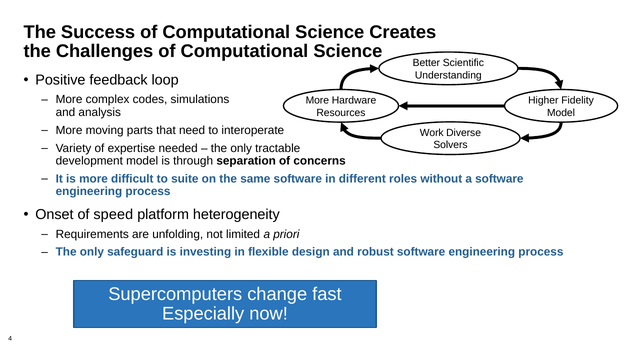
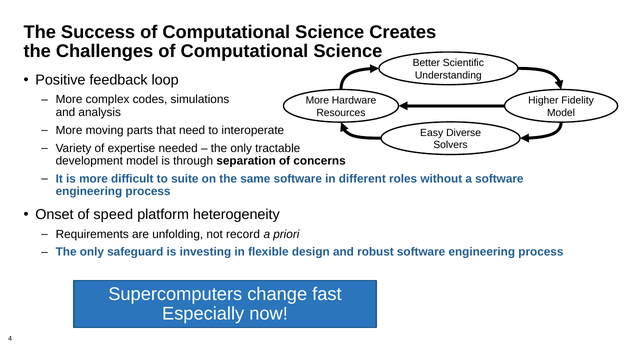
Work: Work -> Easy (432, 133)
limited: limited -> record (243, 234)
